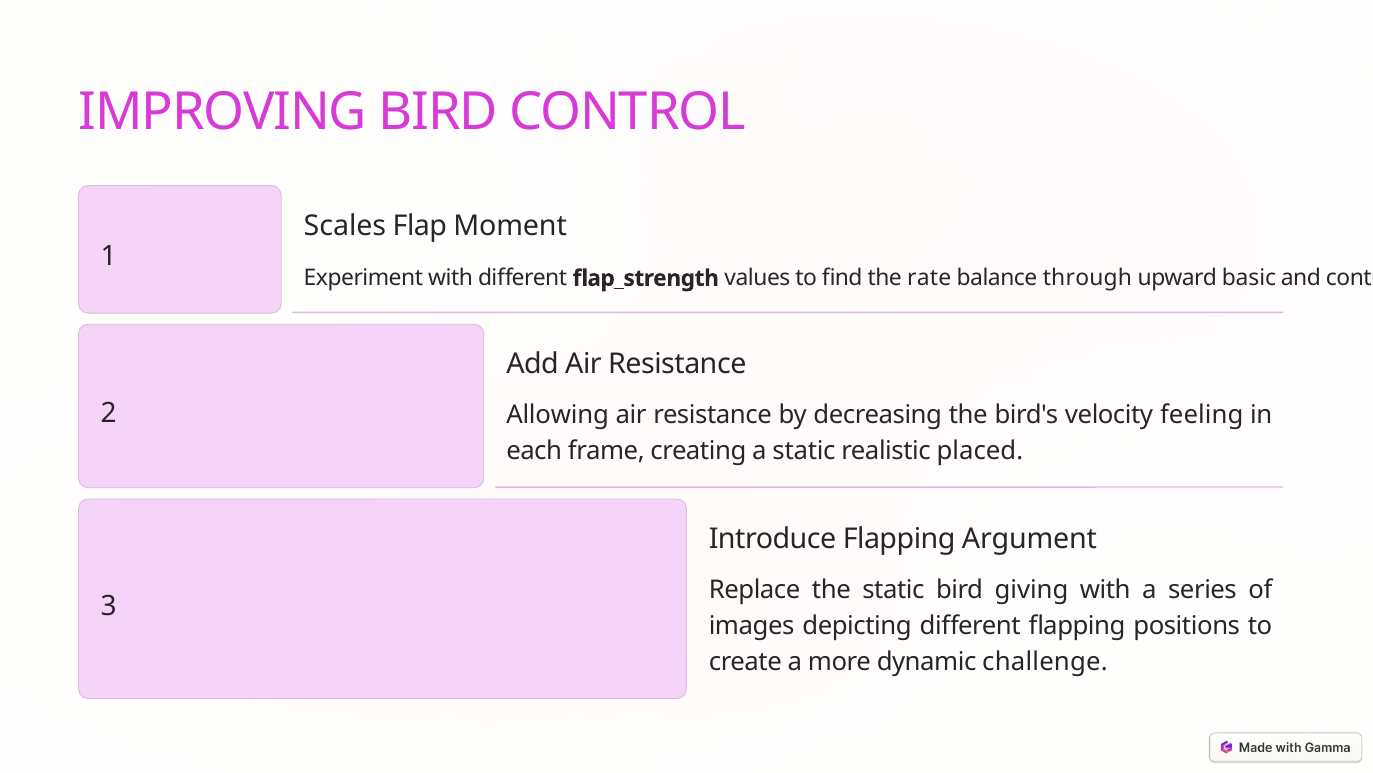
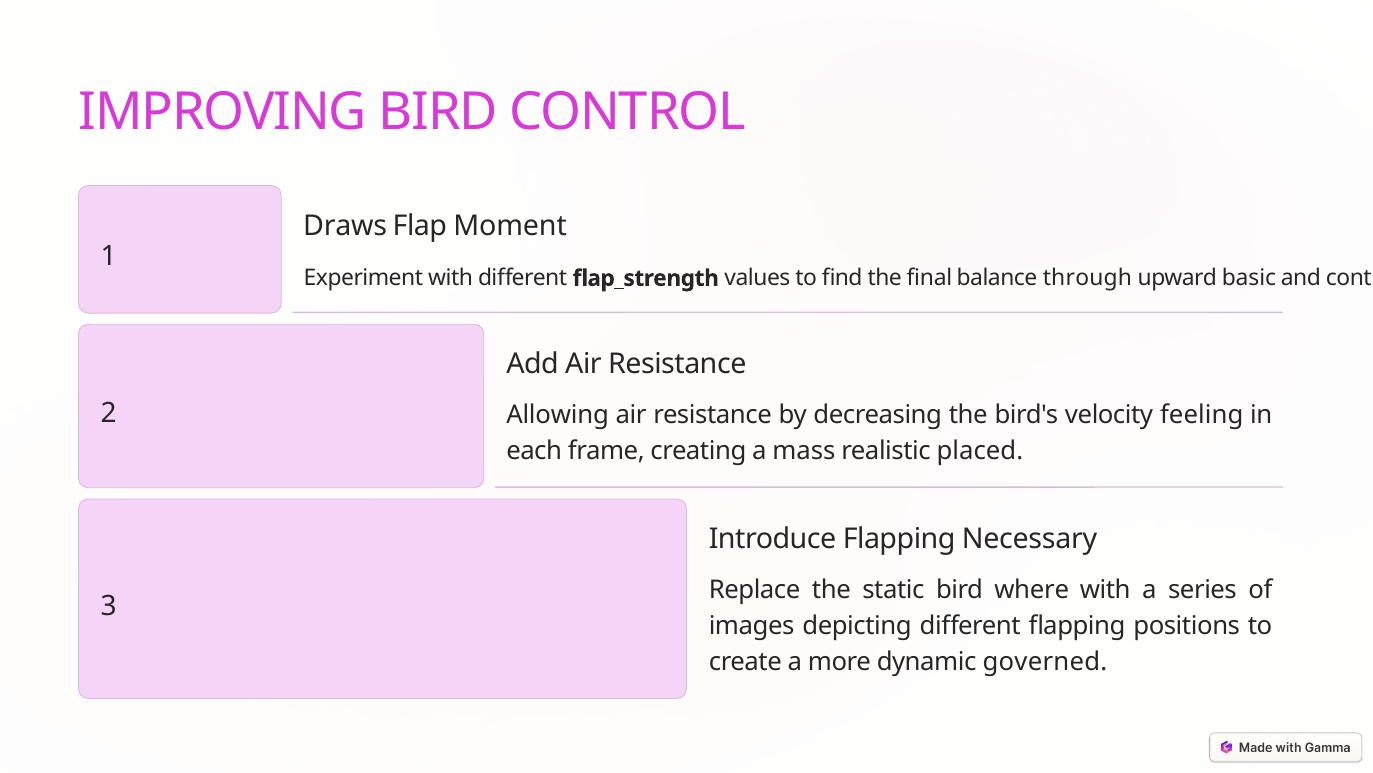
Scales: Scales -> Draws (345, 226)
rate: rate -> final (929, 278)
a static: static -> mass (804, 451)
Argument: Argument -> Necessary (1030, 539)
giving: giving -> where (1032, 590)
challenge: challenge -> governed (1045, 661)
